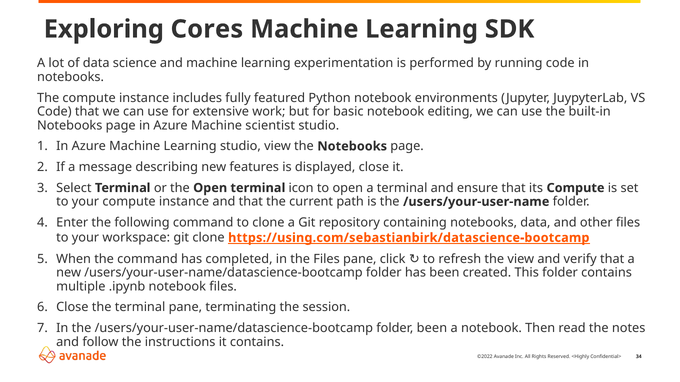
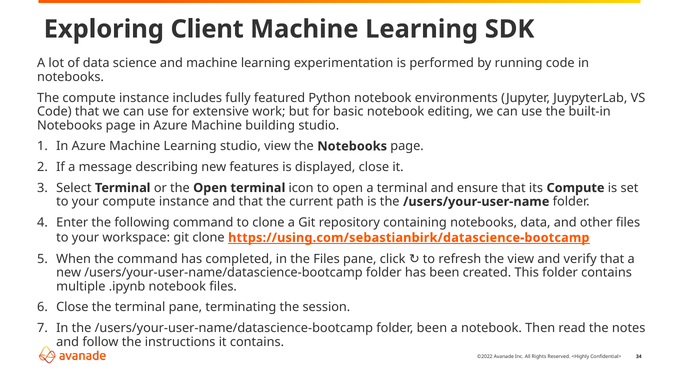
Cores: Cores -> Client (207, 29)
scientist: scientist -> building (270, 126)
